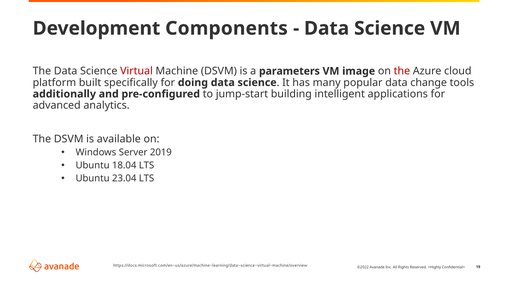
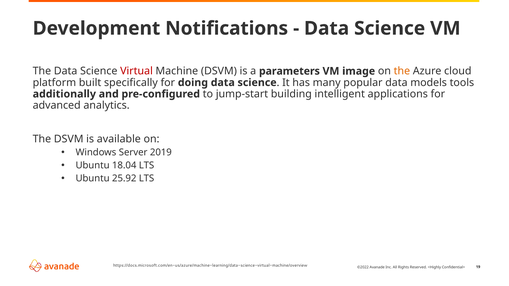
Components: Components -> Notifications (227, 28)
the colour: red -> orange (402, 71)
change: change -> models (429, 83)
23.04: 23.04 -> 25.92 (124, 179)
